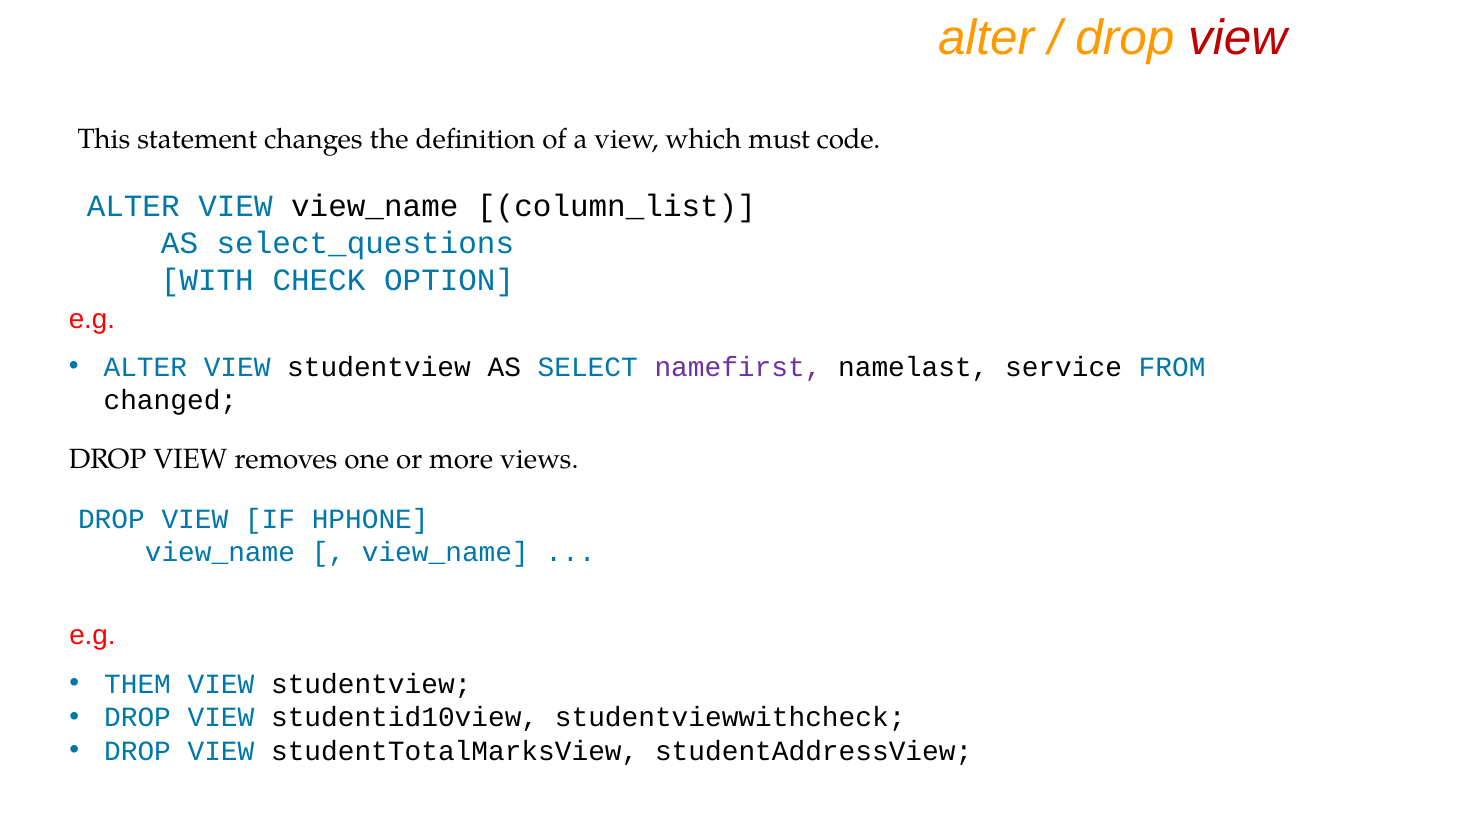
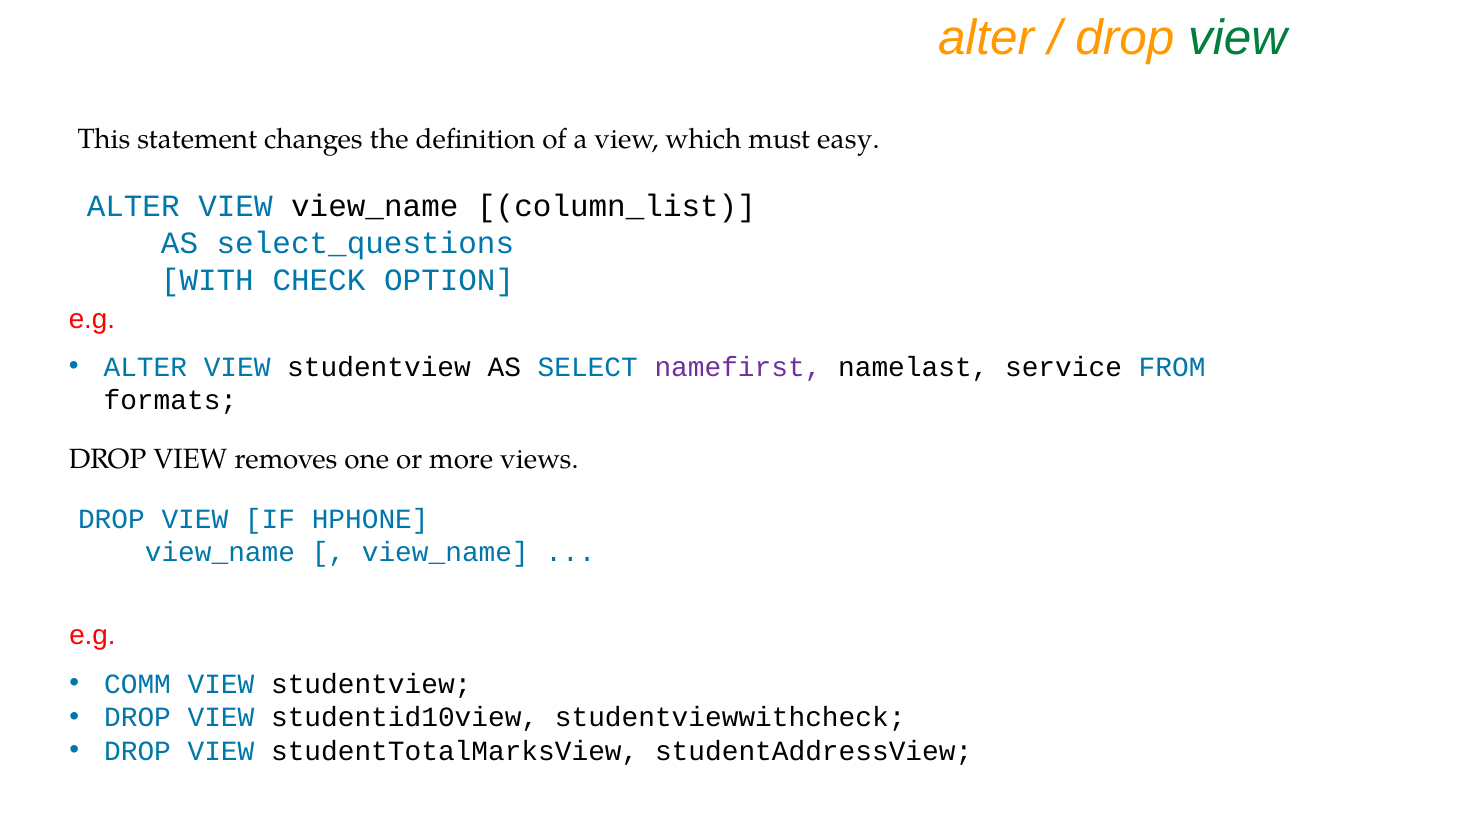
view colour: red -> green (1238, 39)
code: code -> easy (848, 139)
changed: changed -> formats (170, 400)
THEM: THEM -> COMM (138, 684)
